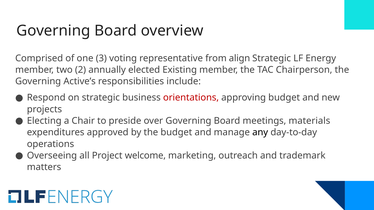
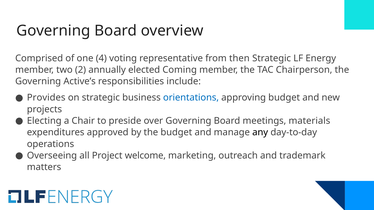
3: 3 -> 4 (101, 58)
align: align -> then (239, 58)
Existing: Existing -> Coming (180, 70)
Respond: Respond -> Provides (46, 98)
orientations colour: red -> blue (191, 98)
